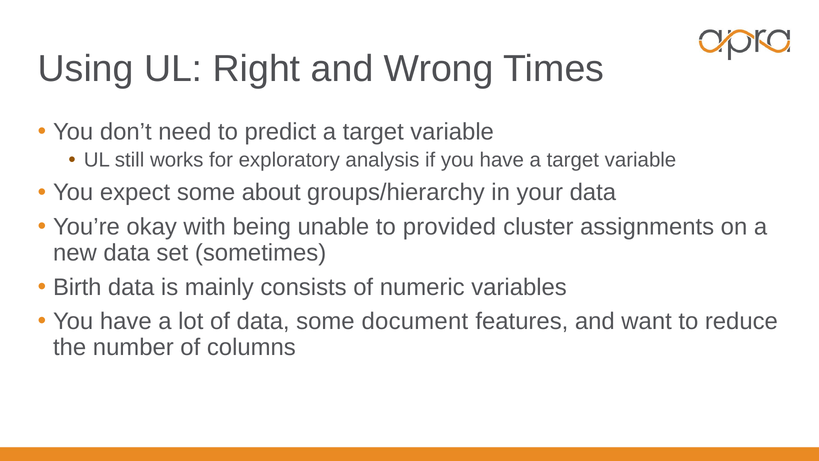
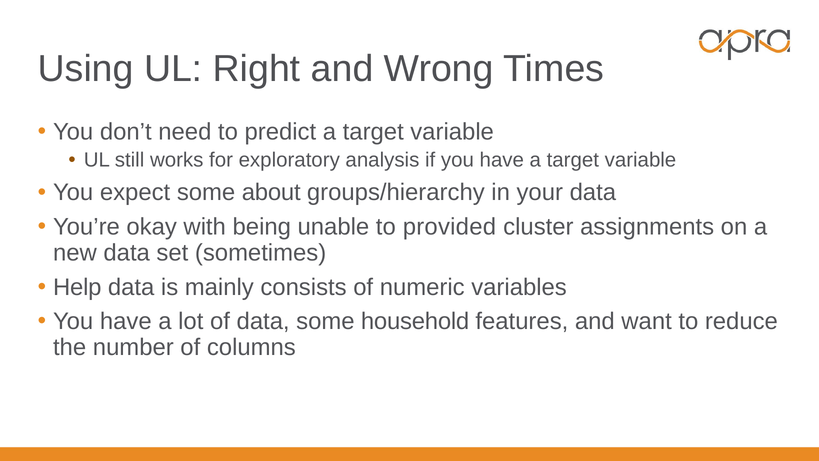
Birth: Birth -> Help (77, 287)
document: document -> household (415, 321)
